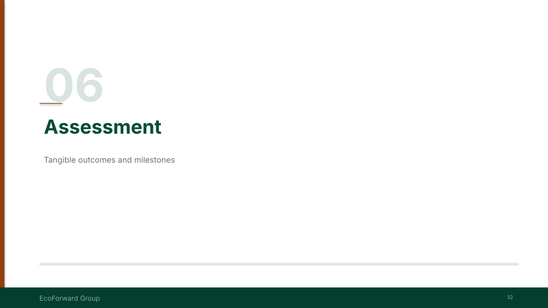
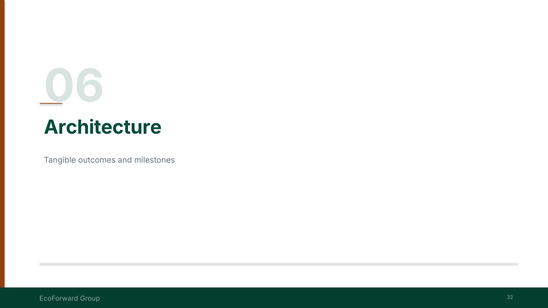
Assessment: Assessment -> Architecture (103, 127)
